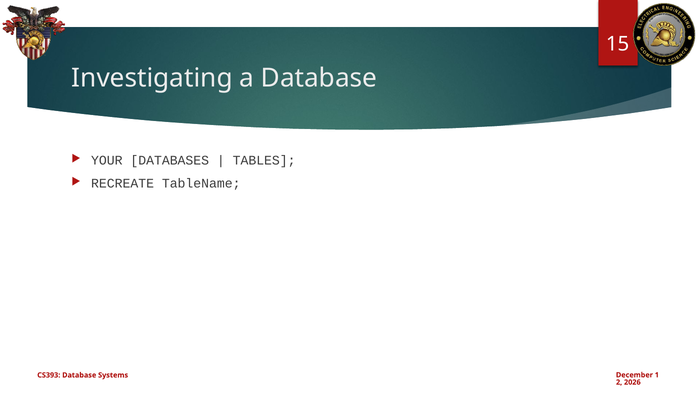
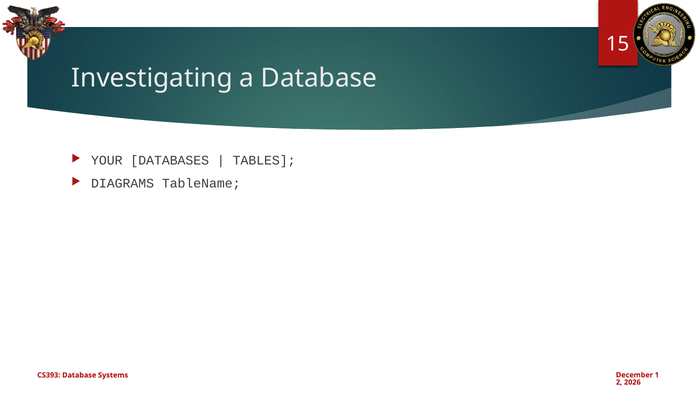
RECREATE: RECREATE -> DIAGRAMS (123, 184)
